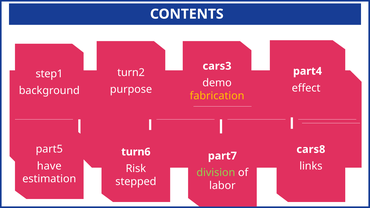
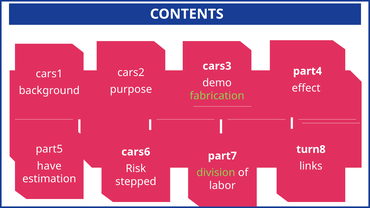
turn2: turn2 -> cars2 (131, 73)
step1: step1 -> cars1 (49, 74)
fabrication colour: yellow -> light green (217, 96)
cars8: cars8 -> turn8 (311, 149)
turn6: turn6 -> cars6 (136, 152)
